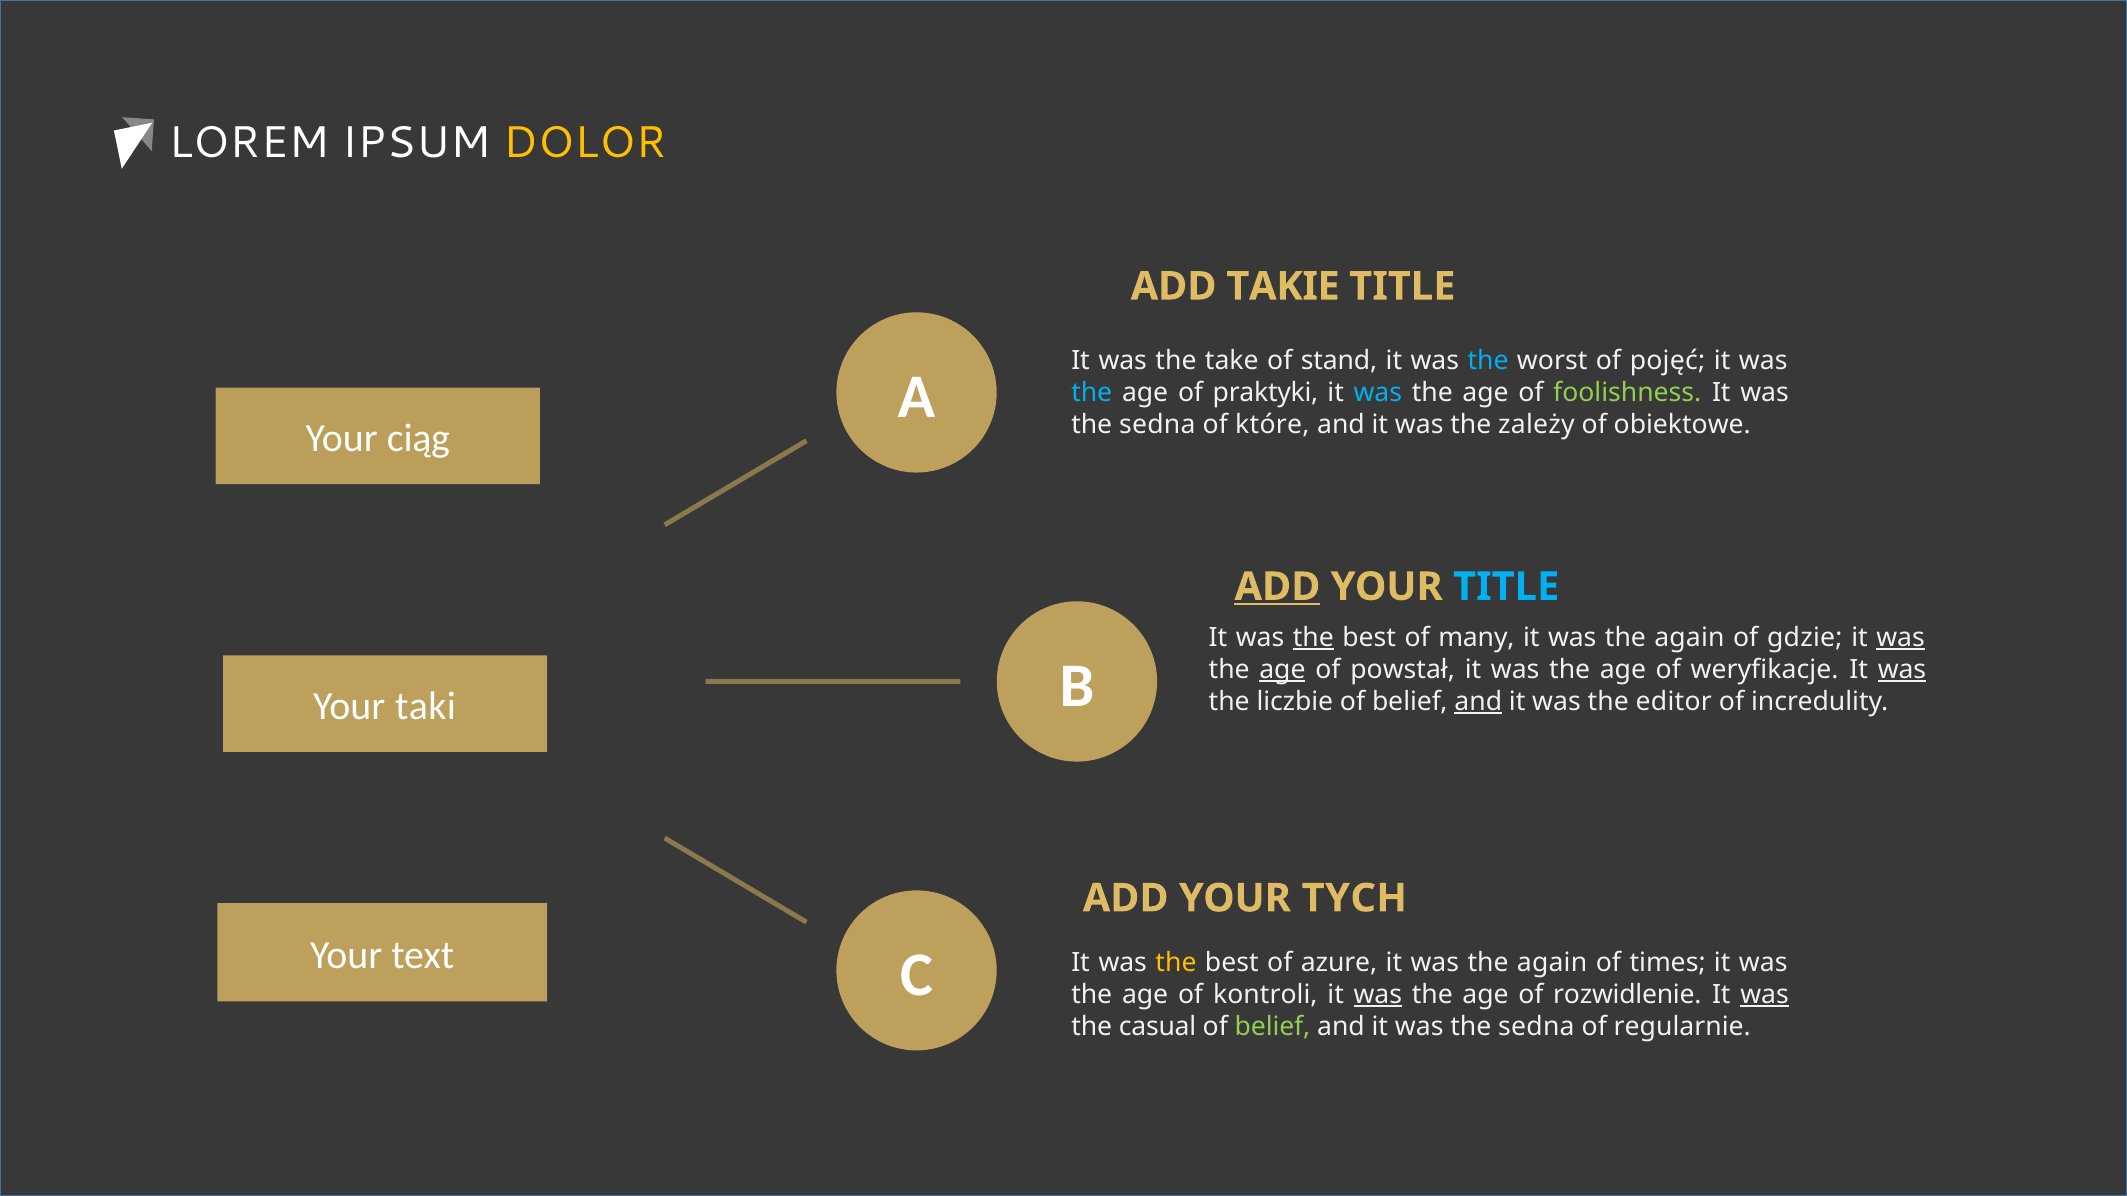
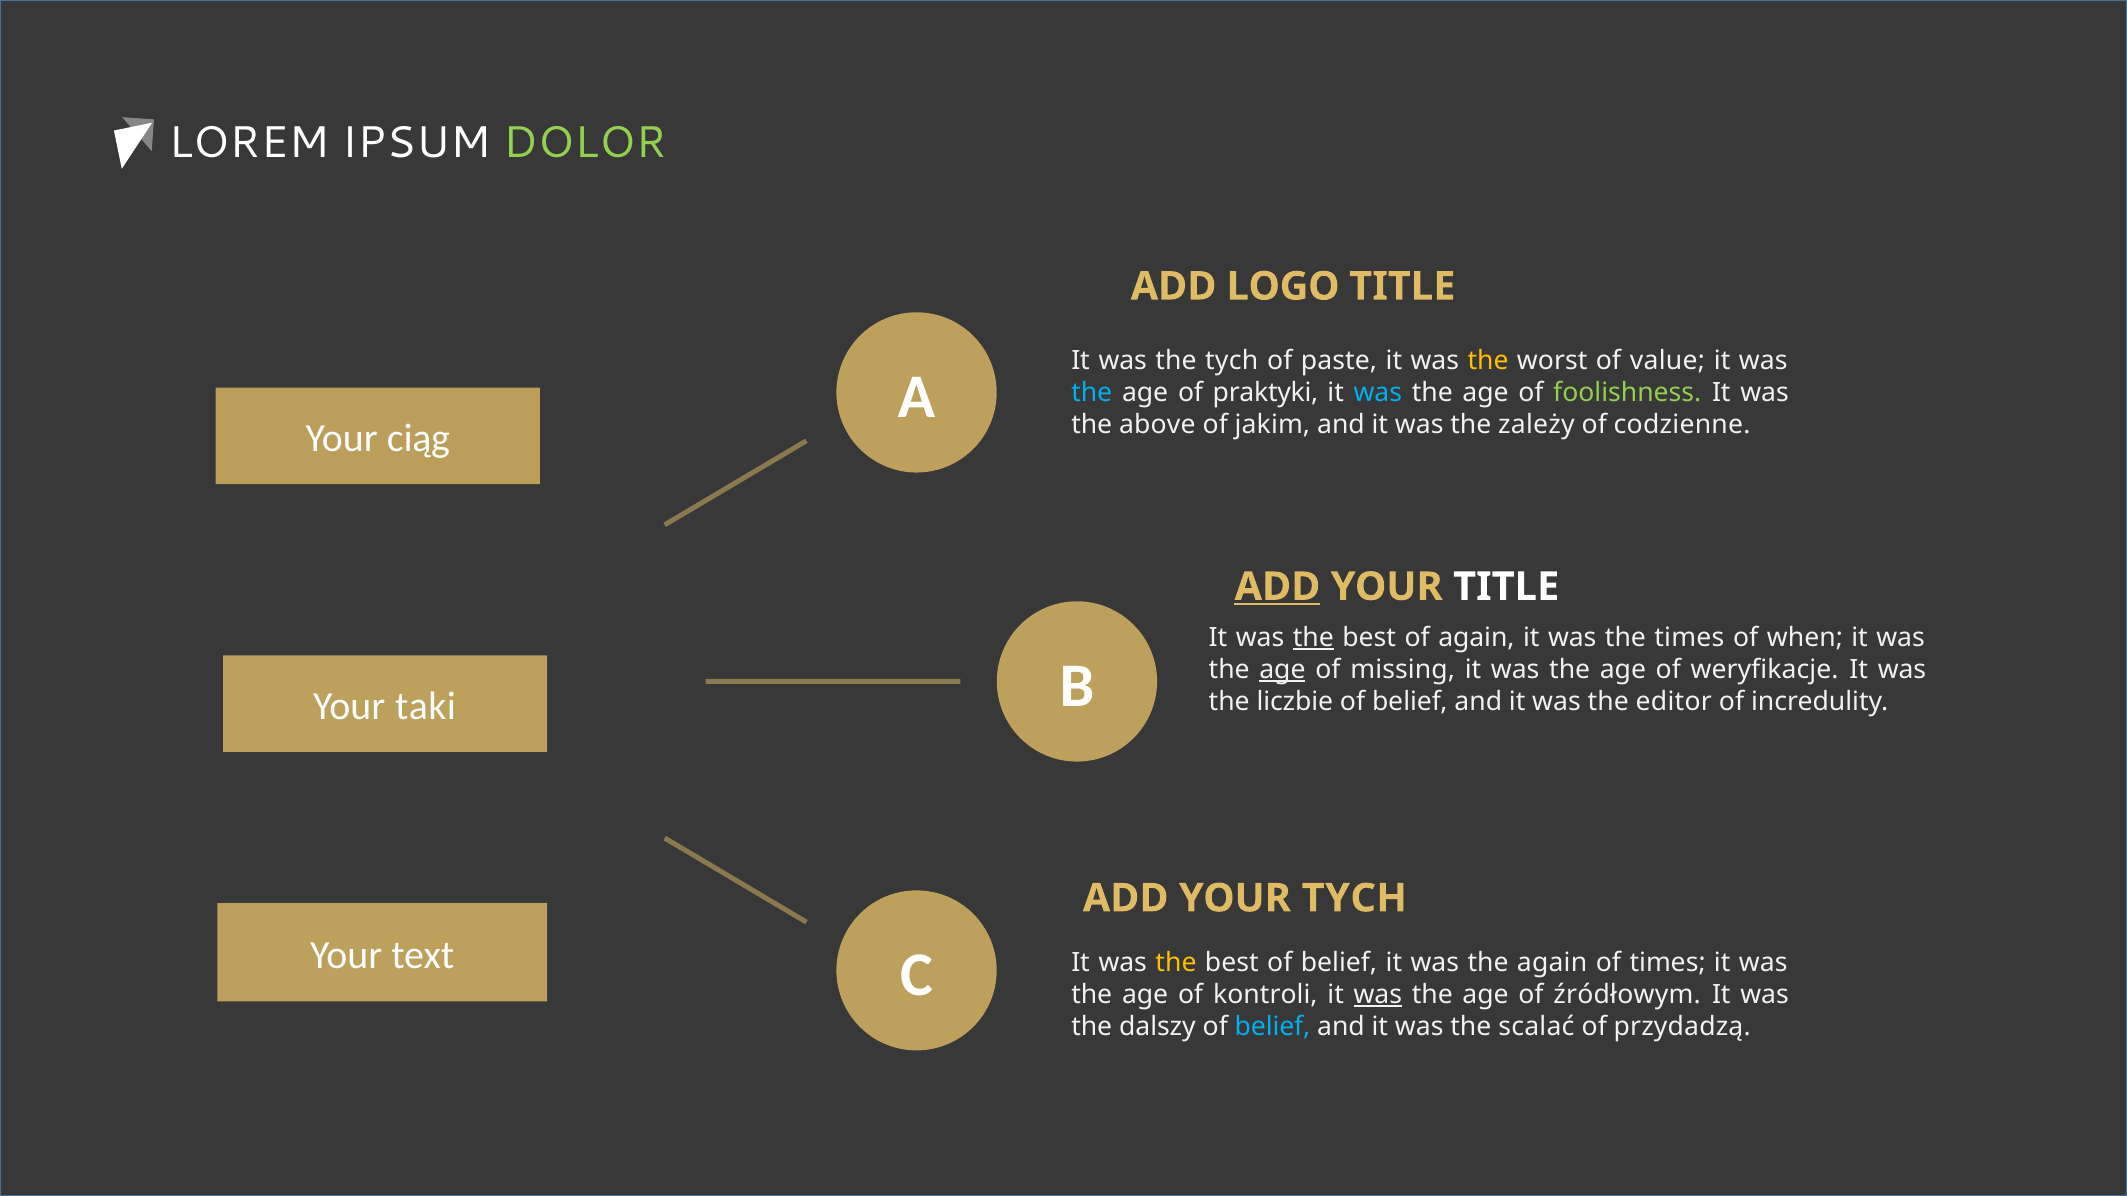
DOLOR colour: yellow -> light green (585, 143)
TAKIE: TAKIE -> LOGO (1283, 287)
the take: take -> tych (1232, 361)
stand: stand -> paste (1339, 361)
the colour: light blue -> yellow (1488, 361)
pojęć: pojęć -> value (1667, 361)
sedna: sedna -> above (1157, 425)
które: które -> jakim (1272, 425)
obiektowe: obiektowe -> codzienne (1682, 425)
TITLE colour: light blue -> white (1506, 587)
of many: many -> again (1476, 638)
again: again -> times (1689, 638)
gdzie: gdzie -> when (1805, 638)
was underline: present -> none (1901, 638)
powstał: powstał -> missing (1403, 670)
was underline: present -> none (1902, 670)
and underline: present -> none (1478, 702)
best of azure: azure -> belief (1339, 963)
rozwidlenie: rozwidlenie -> źródłowym (1627, 995)
was underline: present -> none (1765, 995)
casual: casual -> dalszy (1157, 1027)
belief colour: light green -> light blue (1273, 1027)
sedna: sedna -> scalać (1536, 1027)
regularnie: regularnie -> przydadzą (1682, 1027)
